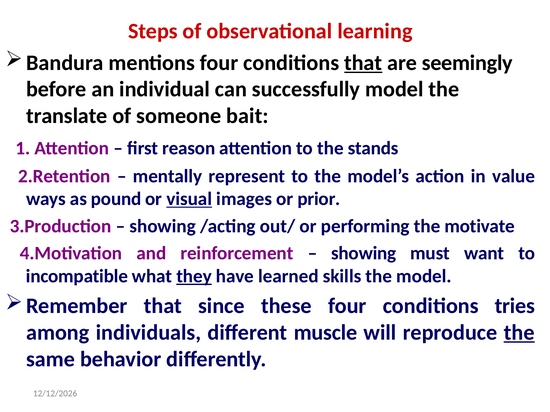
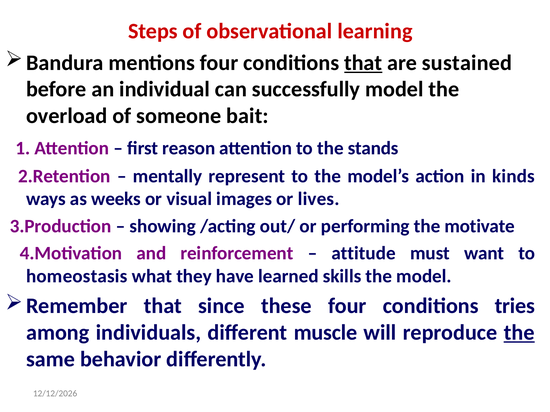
seemingly: seemingly -> sustained (467, 63)
translate: translate -> overload (67, 116)
value: value -> kinds (514, 176)
pound: pound -> weeks (116, 199)
visual underline: present -> none (189, 199)
prior: prior -> lives (319, 199)
showing: showing -> attitude (364, 254)
incompatible: incompatible -> homeostasis (77, 277)
they underline: present -> none (194, 277)
